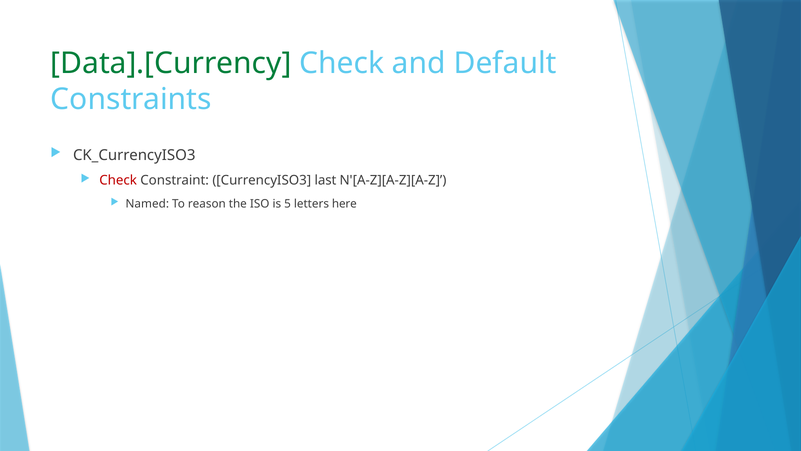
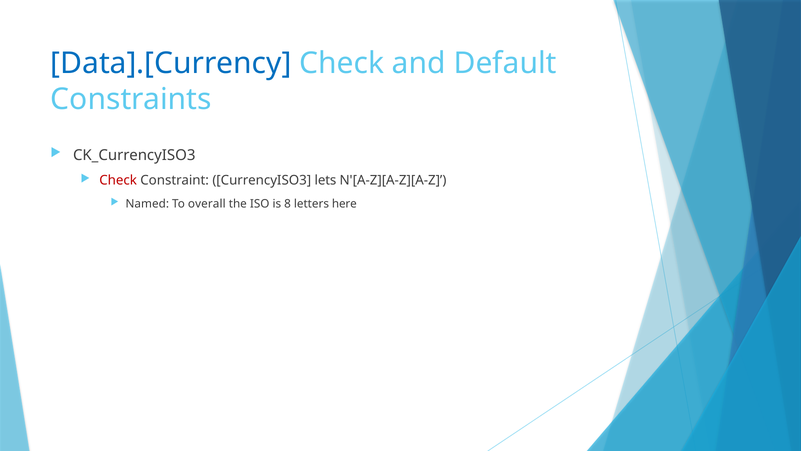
Data].[Currency colour: green -> blue (171, 63)
last: last -> lets (325, 180)
reason: reason -> overall (207, 204)
5: 5 -> 8 (287, 204)
